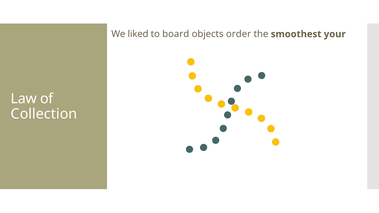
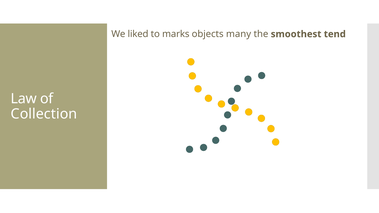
board: board -> marks (176, 34)
order: order -> many (239, 34)
your: your -> tend (335, 34)
